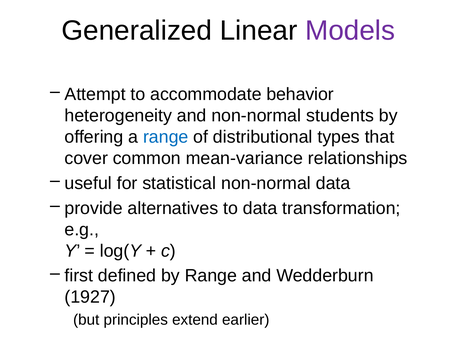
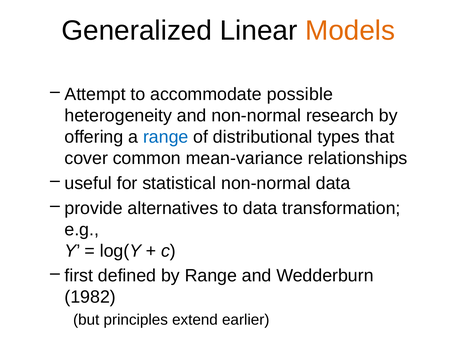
Models colour: purple -> orange (350, 31)
behavior: behavior -> possible (300, 94)
students: students -> research (340, 116)
1927: 1927 -> 1982 (90, 297)
